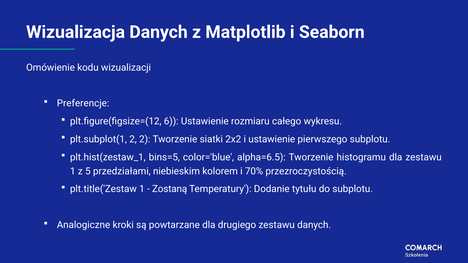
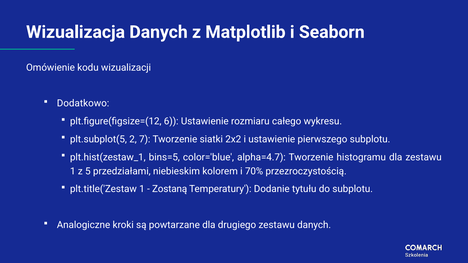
Preferencje: Preferencje -> Dodatkowo (83, 103)
plt.subplot(1: plt.subplot(1 -> plt.subplot(5 (98, 139)
2 2: 2 -> 7 (145, 139)
alpha=6.5: alpha=6.5 -> alpha=4.7 (261, 157)
